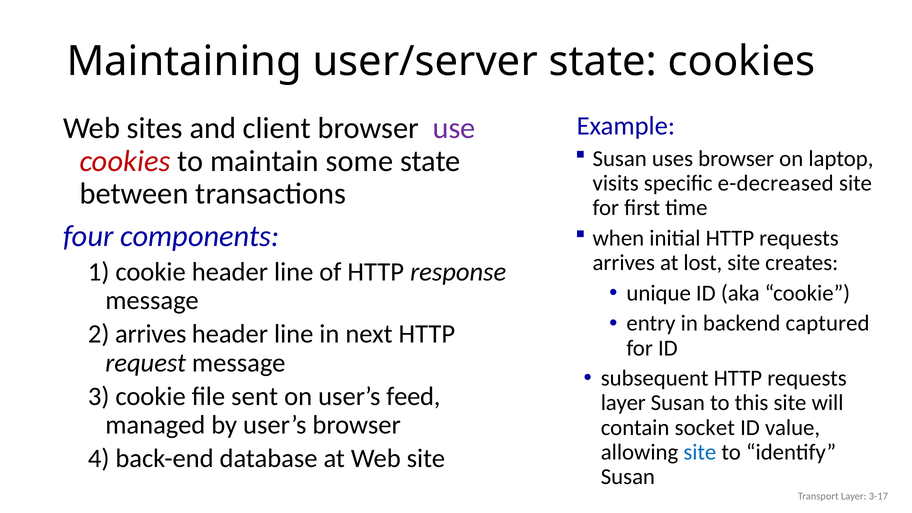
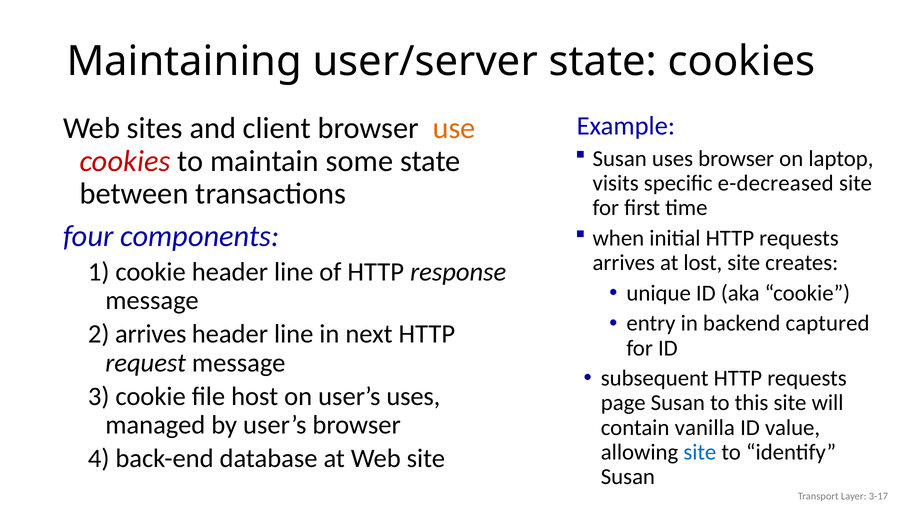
use colour: purple -> orange (454, 128)
sent: sent -> host (255, 396)
user’s feed: feed -> uses (413, 396)
layer: layer -> page (623, 403)
socket: socket -> vanilla (705, 428)
